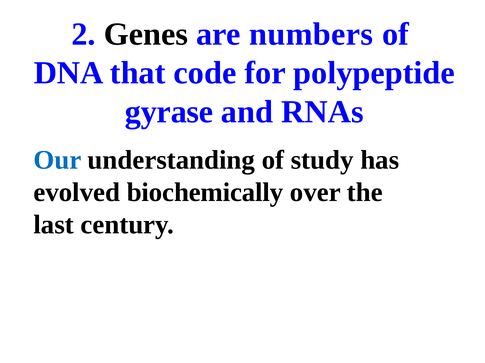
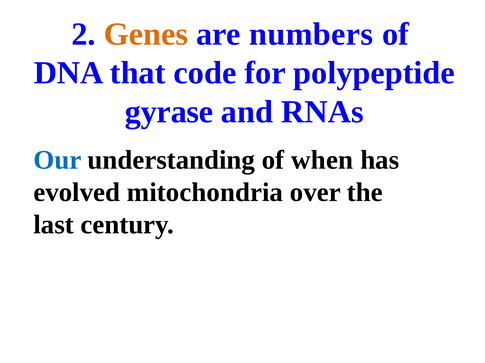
Genes colour: black -> orange (146, 34)
study: study -> when (322, 160)
biochemically: biochemically -> mitochondria (205, 193)
